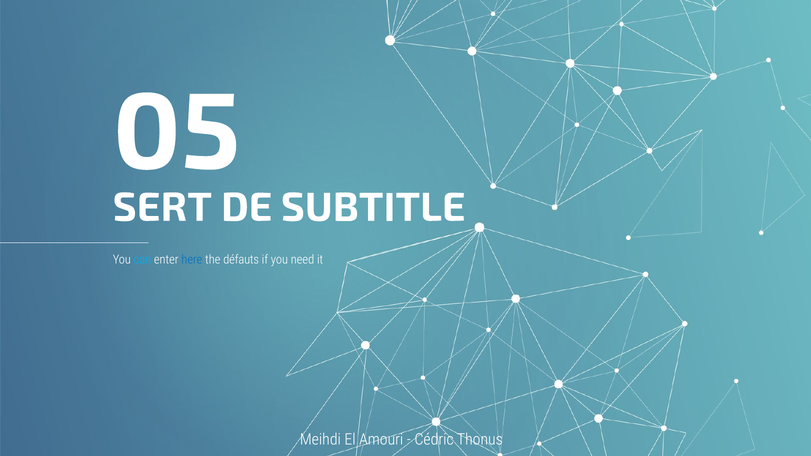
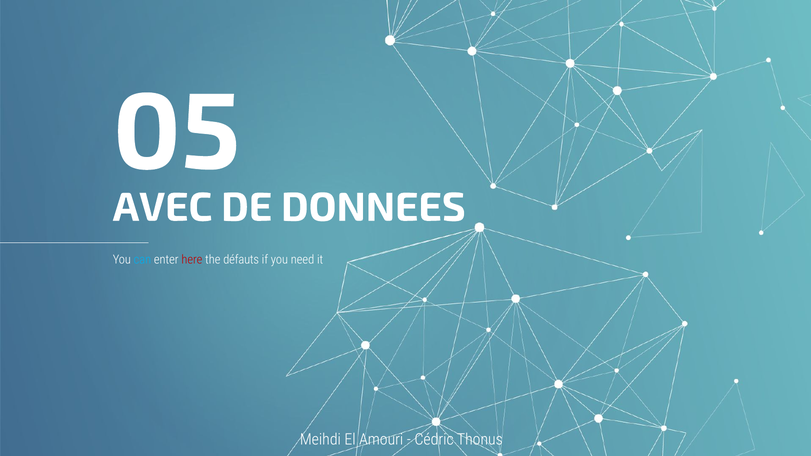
SERT: SERT -> AVEC (163, 208)
SUBTITLE: SUBTITLE -> DONNEES (373, 208)
here colour: blue -> red (192, 260)
